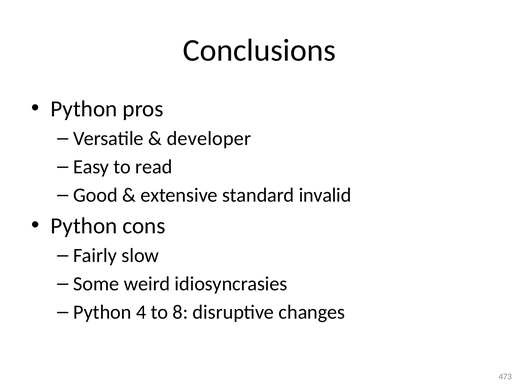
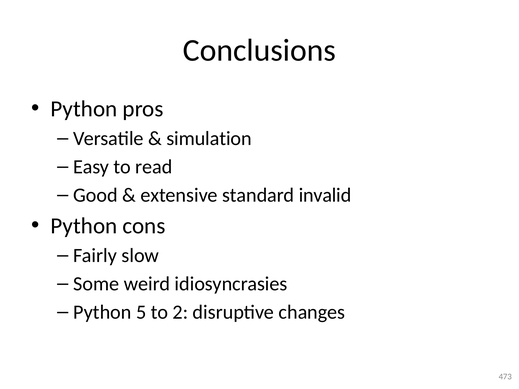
developer: developer -> simulation (209, 139)
4: 4 -> 5 (141, 312)
8: 8 -> 2 (180, 312)
